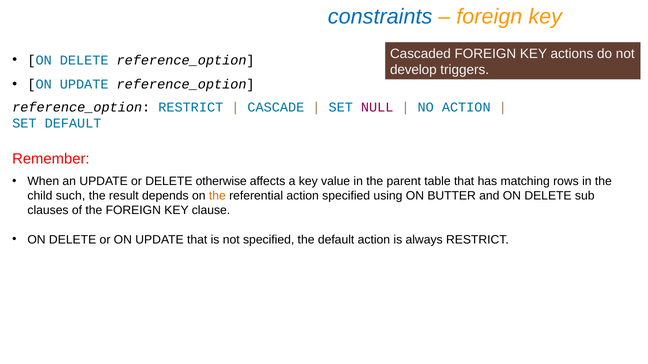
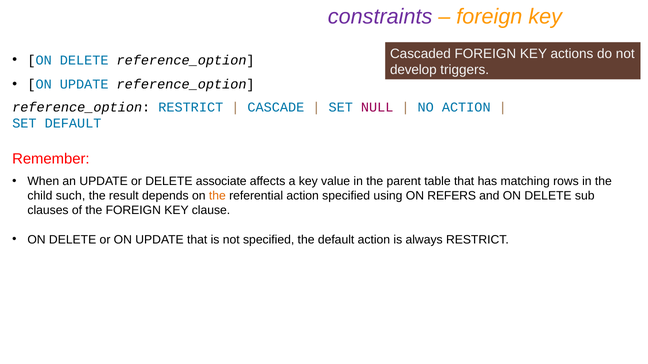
constraints colour: blue -> purple (380, 17)
otherwise: otherwise -> associate (221, 182)
BUTTER: BUTTER -> REFERS (452, 196)
